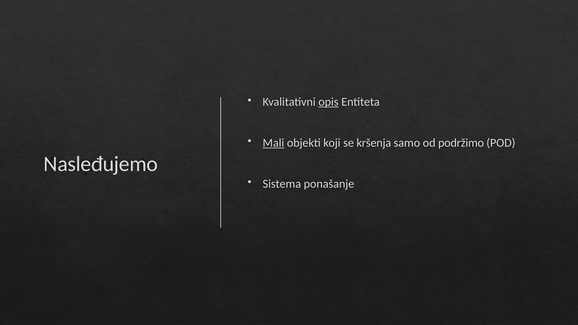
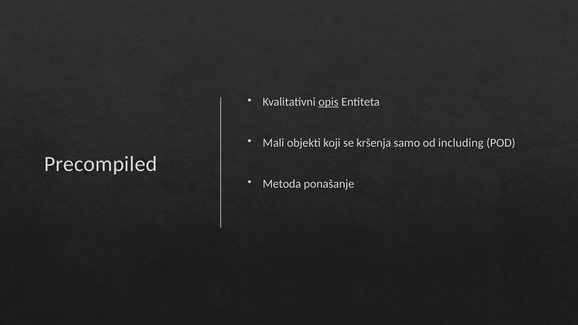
Mali underline: present -> none (273, 143)
podržimo: podržimo -> including (461, 143)
Nasleđujemo: Nasleđujemo -> Precompiled (101, 164)
Sistema: Sistema -> Metoda (282, 184)
